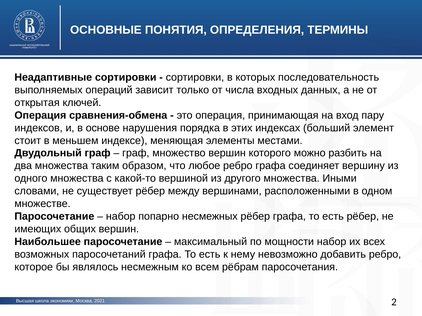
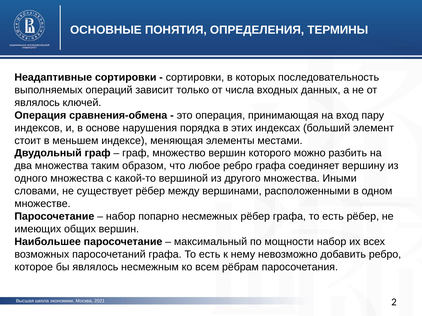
открытая: открытая -> являлось (37, 103)
